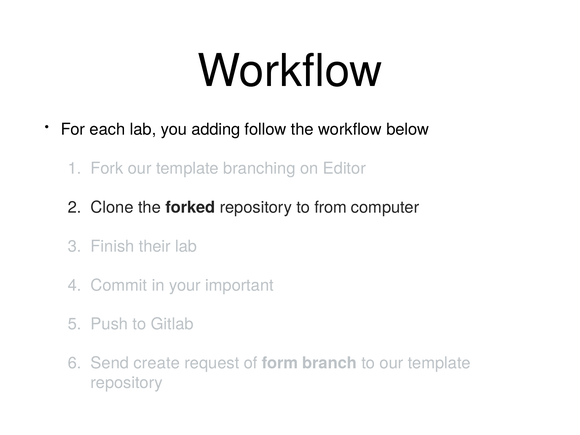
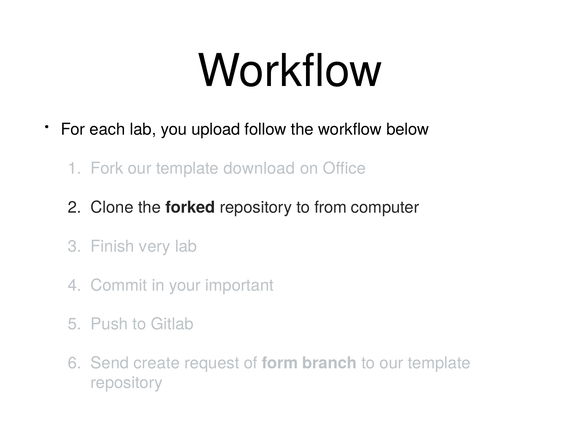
adding: adding -> upload (216, 129)
branching: branching -> download (259, 168)
Editor: Editor -> Office (344, 168)
their: their -> very (155, 246)
